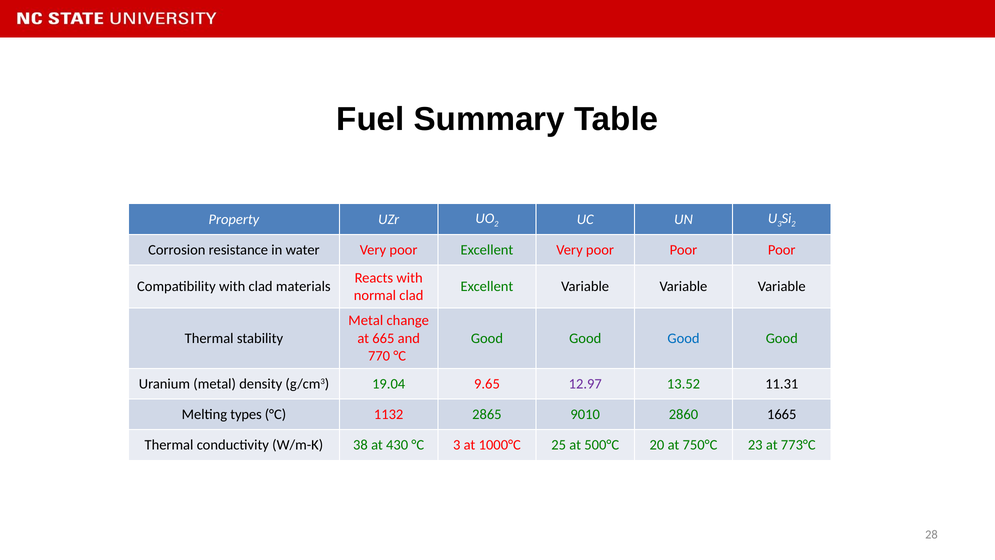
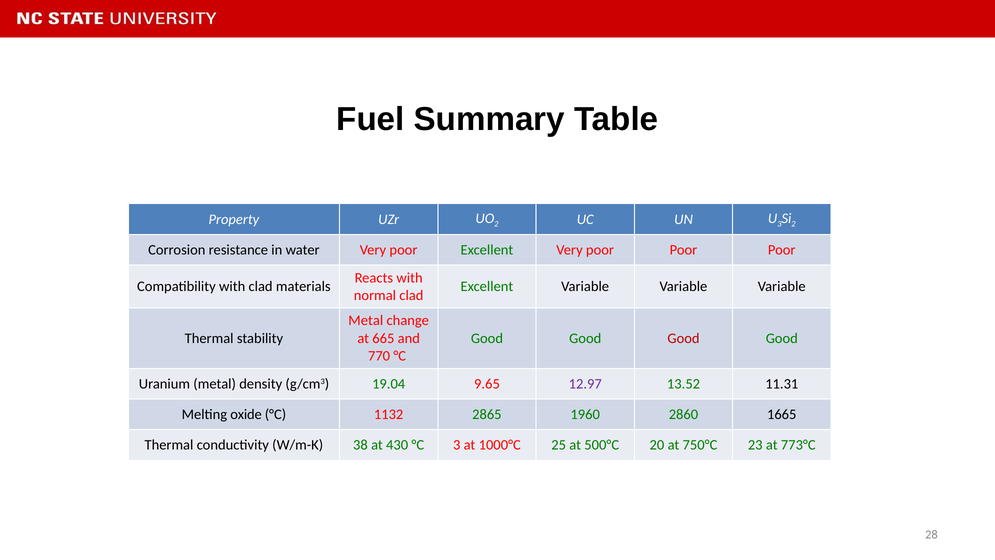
Good colour: blue -> red (684, 338)
types: types -> oxide (246, 414)
9010: 9010 -> 1960 (585, 414)
